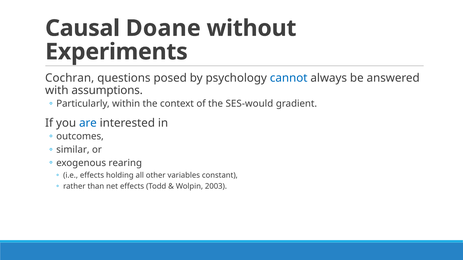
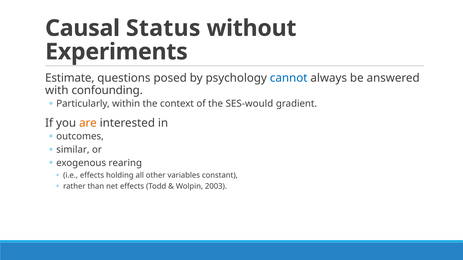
Doane: Doane -> Status (163, 28)
Cochran: Cochran -> Estimate (70, 78)
assumptions: assumptions -> confounding (107, 91)
are colour: blue -> orange (88, 123)
